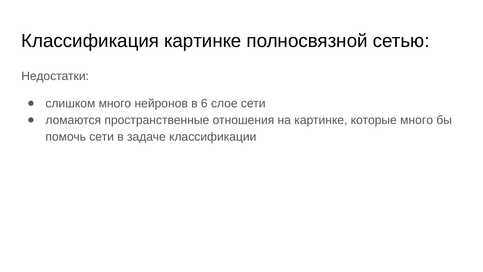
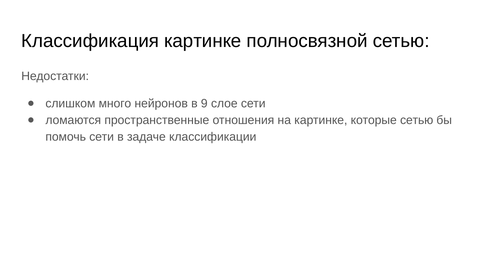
6: 6 -> 9 (204, 103)
которые много: много -> сетью (417, 120)
